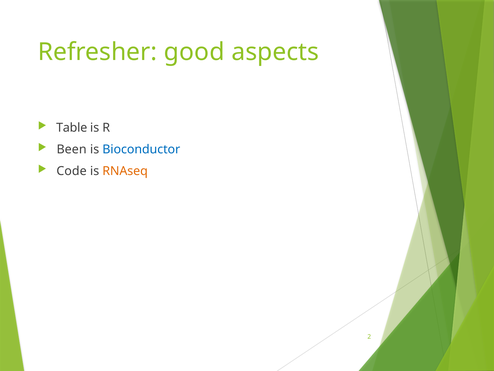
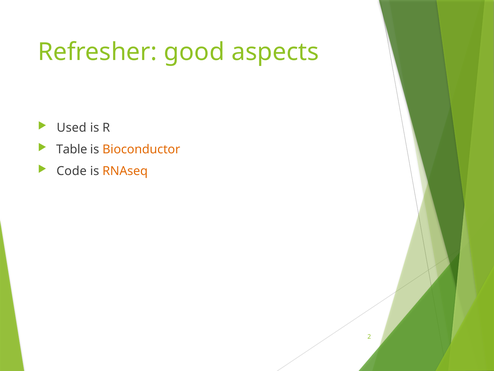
Table: Table -> Used (72, 127)
Been: Been -> Table (72, 149)
Bioconductor colour: blue -> orange (141, 149)
